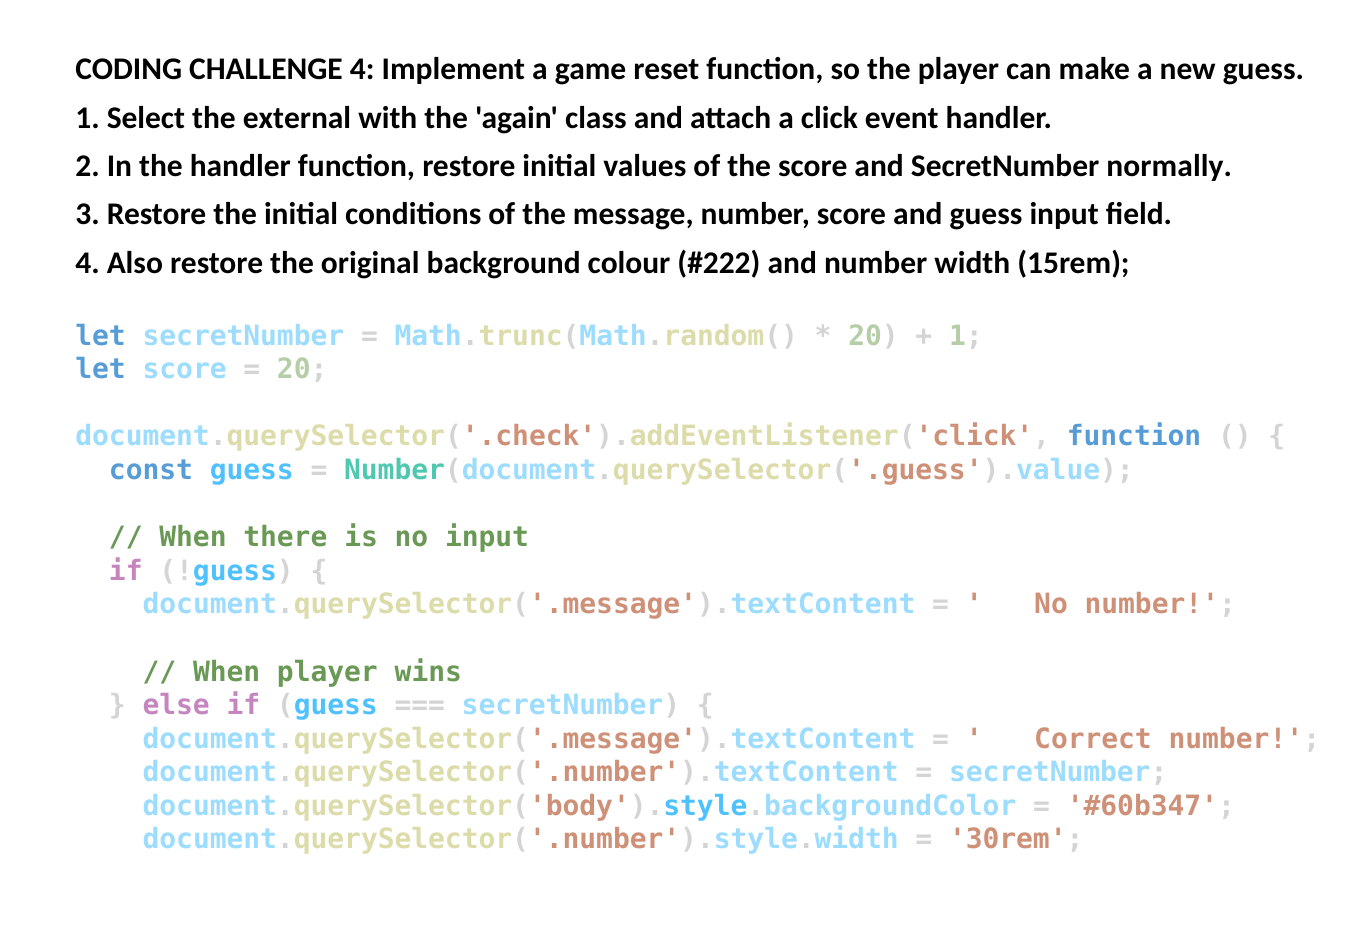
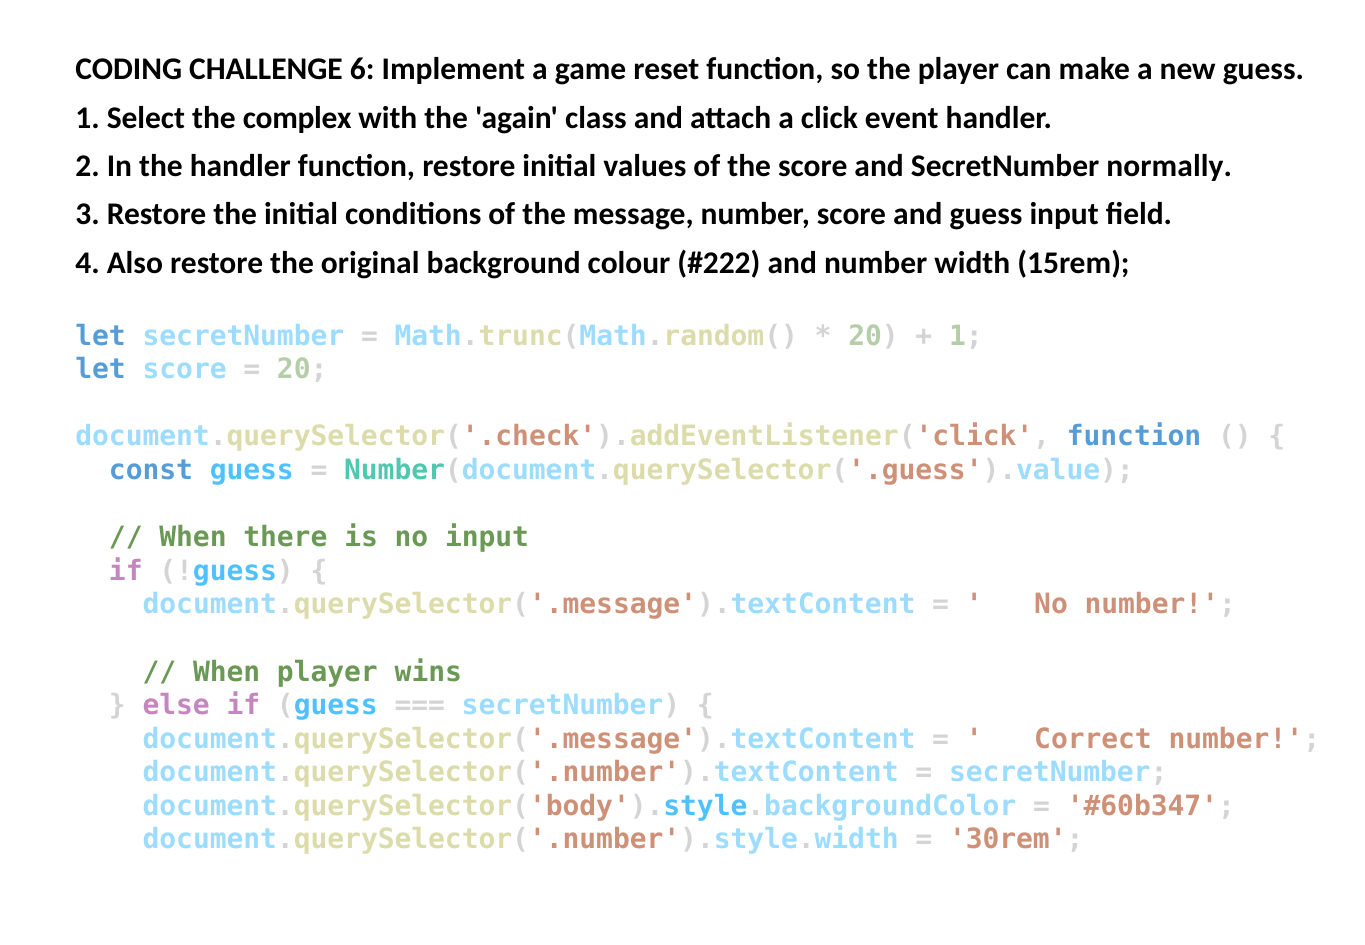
CHALLENGE 4: 4 -> 6 (362, 69)
external: external -> complex (297, 118)
